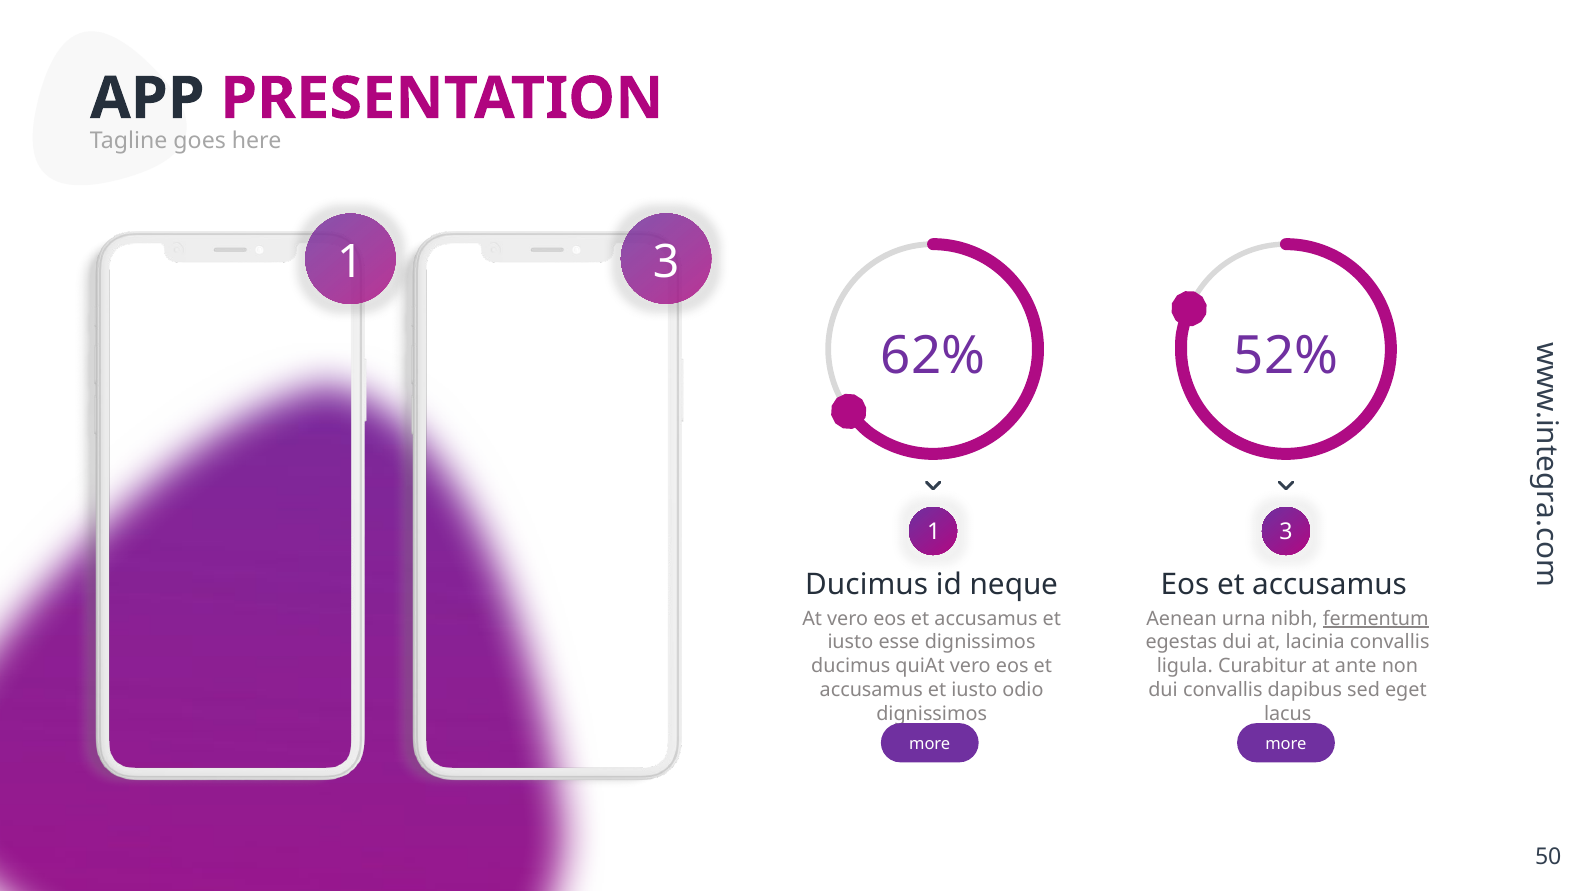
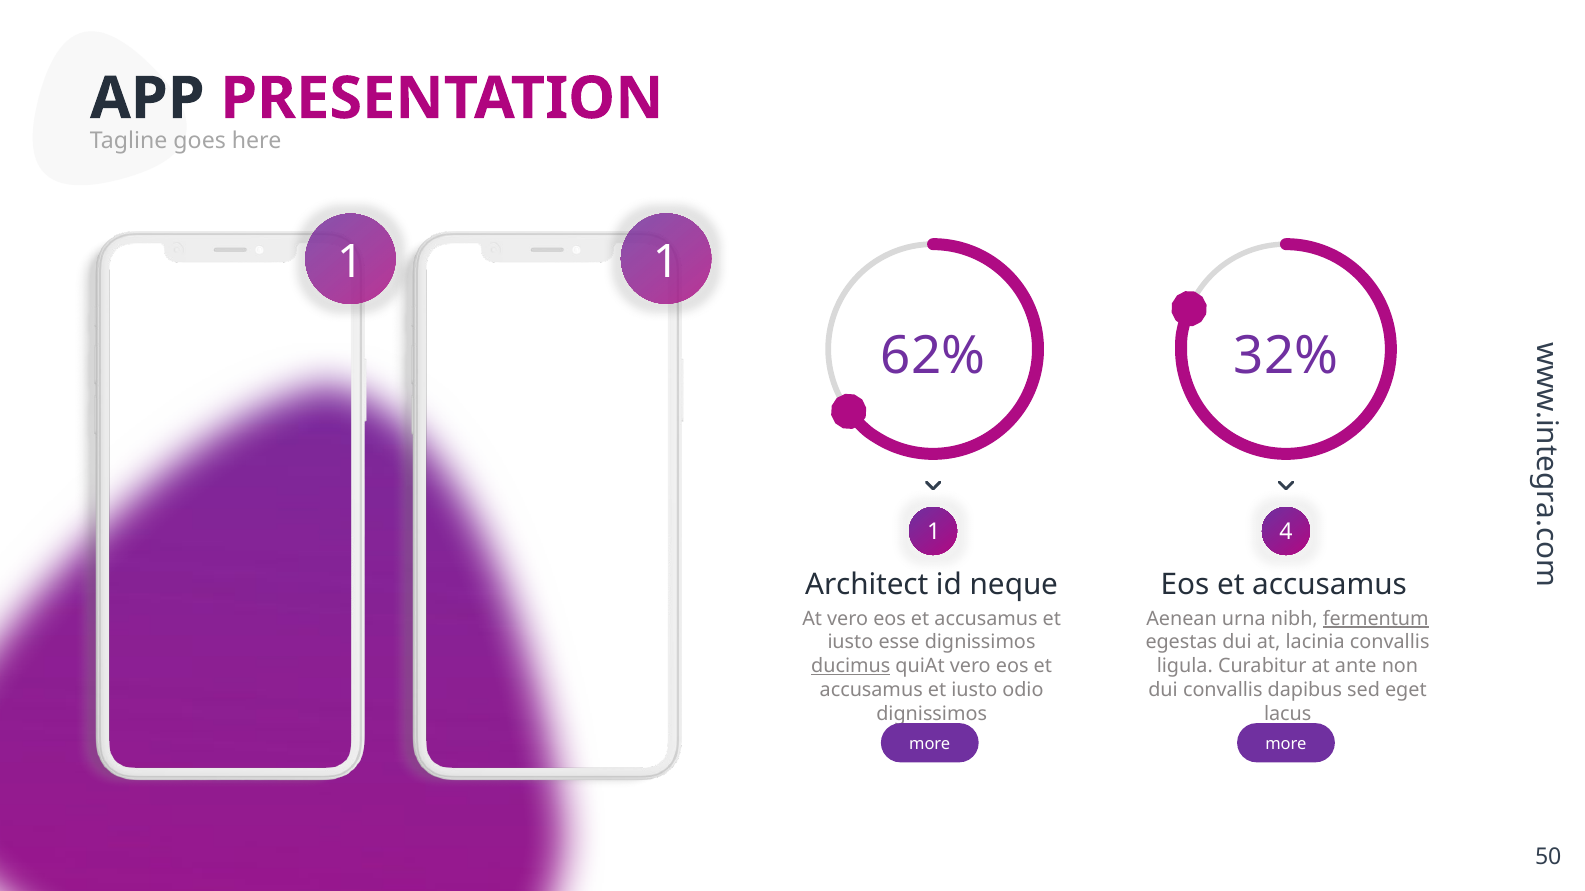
3: 3 -> 1 (666, 262)
52%: 52% -> 32% (1286, 357)
3: 3 -> 4 (1286, 532)
Ducimus: Ducimus -> Architect (867, 586)
ducimus underline: none -> present (851, 666)
